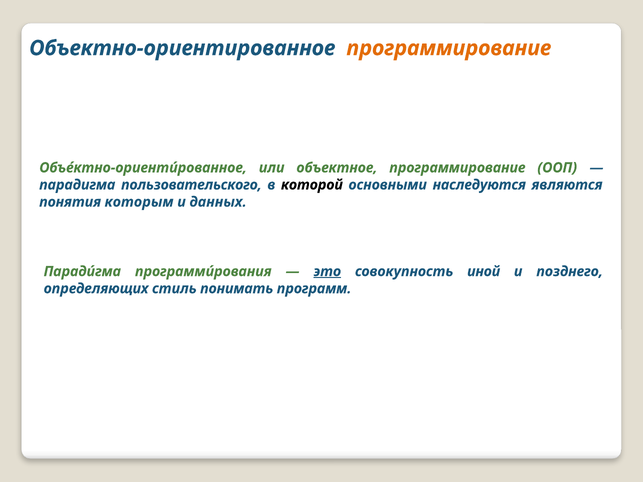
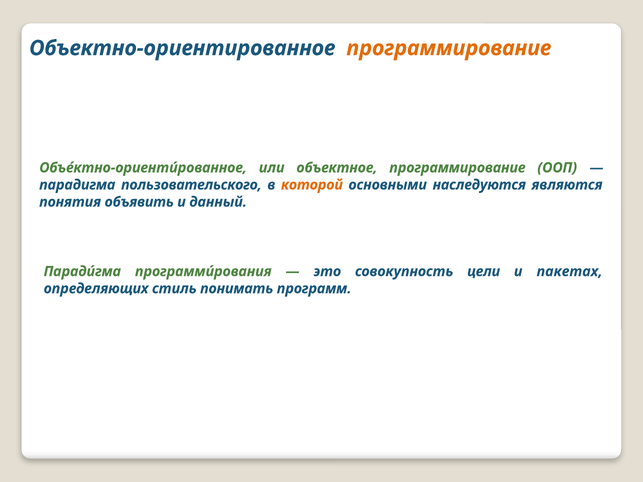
которой colour: black -> orange (312, 185)
которым: которым -> объявить (139, 202)
данных: данных -> данный (218, 202)
это underline: present -> none (327, 272)
иной: иной -> цели (484, 272)
позднего: позднего -> пакетах (570, 272)
